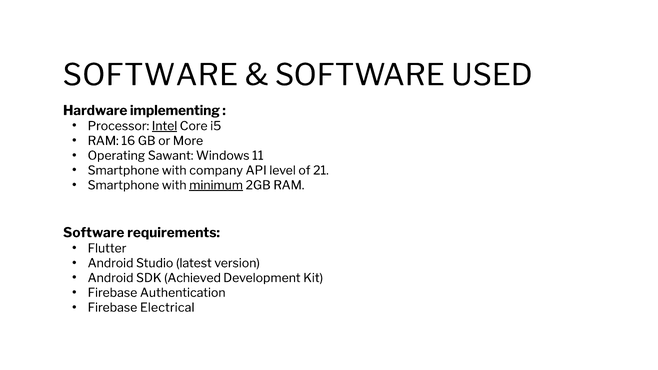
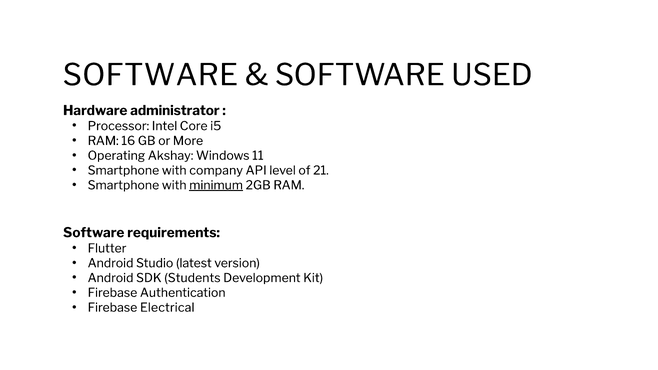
implementing: implementing -> administrator (175, 111)
Intel underline: present -> none (165, 126)
Sawant: Sawant -> Akshay (171, 156)
Achieved: Achieved -> Students (192, 278)
